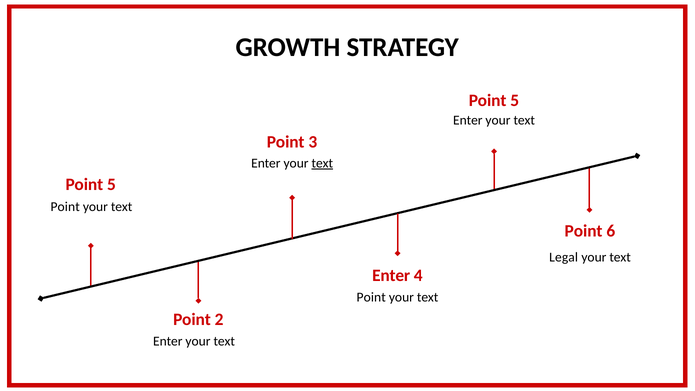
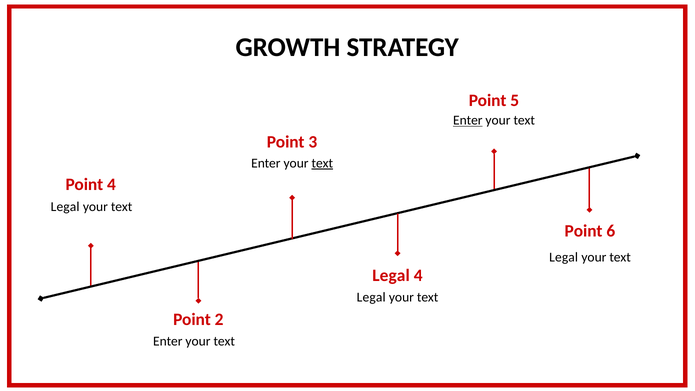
Enter underline: none -> present (468, 120)
5: 5 -> 4 (111, 184)
Point: Point -> Legal (65, 207)
Enter: Enter -> Legal (391, 275)
Point: Point -> Legal (371, 297)
